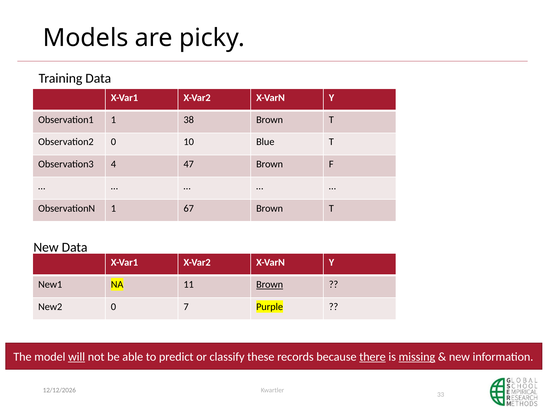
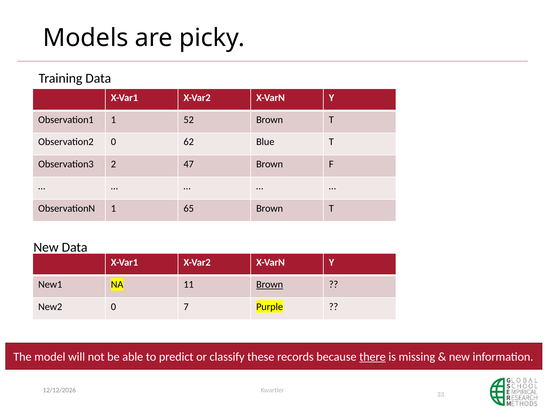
38: 38 -> 52 (189, 120)
10: 10 -> 62 (189, 142)
4: 4 -> 2 (113, 164)
67: 67 -> 65 (189, 208)
will underline: present -> none (77, 357)
missing underline: present -> none (417, 357)
